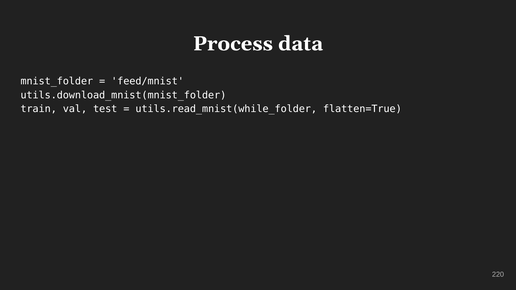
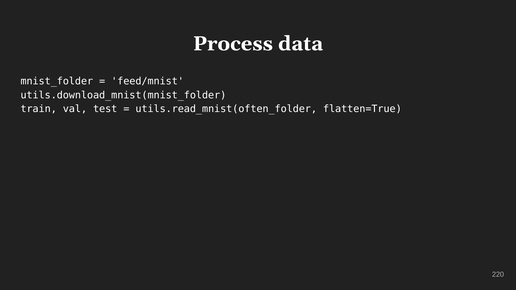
utils.read_mnist(while_folder: utils.read_mnist(while_folder -> utils.read_mnist(often_folder (226, 109)
